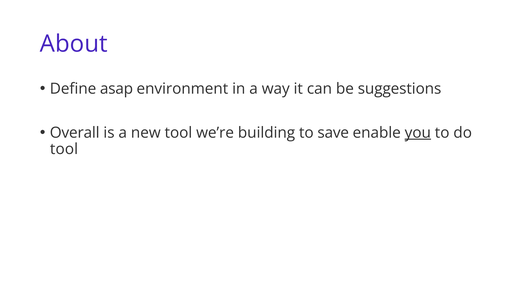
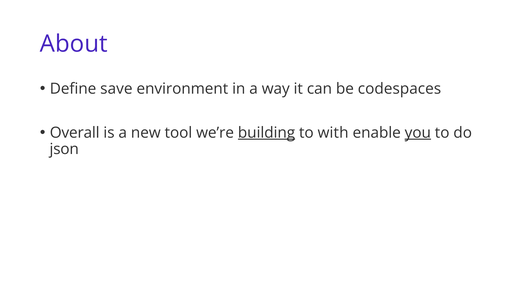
asap: asap -> save (116, 89)
suggestions: suggestions -> codespaces (399, 89)
building underline: none -> present (266, 133)
save: save -> with (333, 133)
tool: tool -> json (64, 149)
